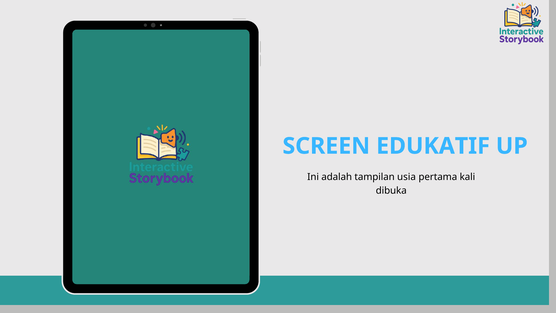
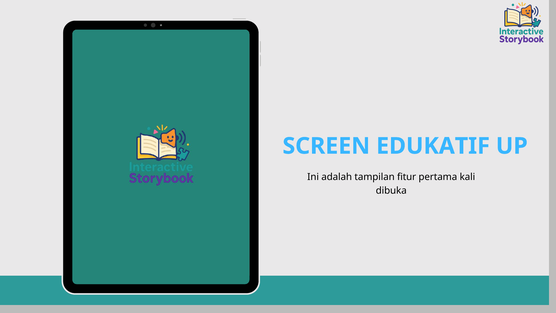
usia: usia -> fitur (407, 177)
